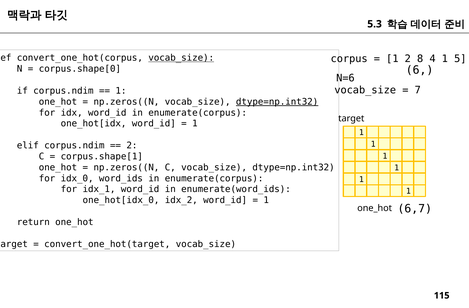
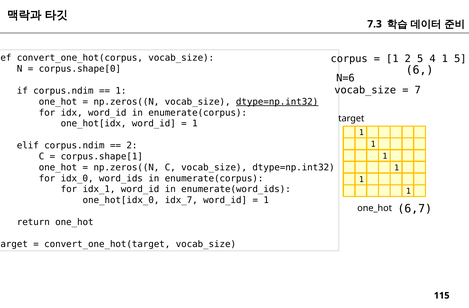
5.3: 5.3 -> 7.3 (375, 24)
vocab_size underline: present -> none (181, 58)
2 8: 8 -> 5 (420, 59)
idx_2: idx_2 -> idx_7 (181, 200)
